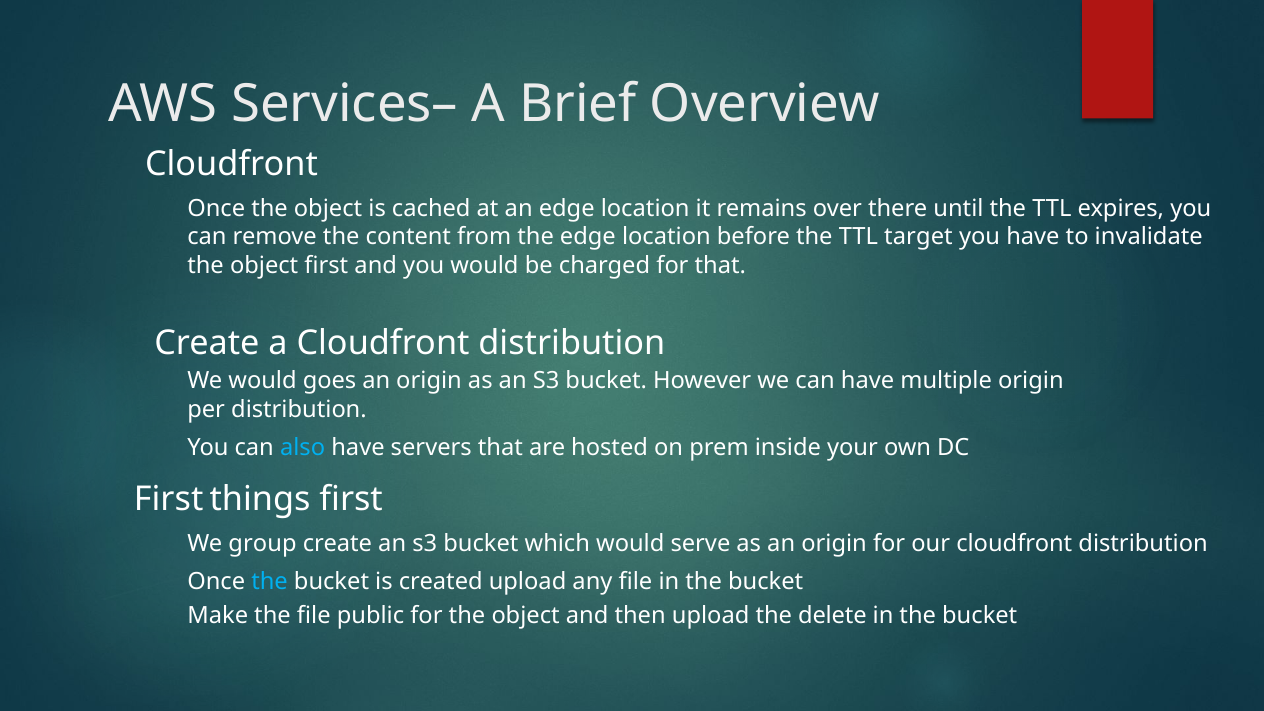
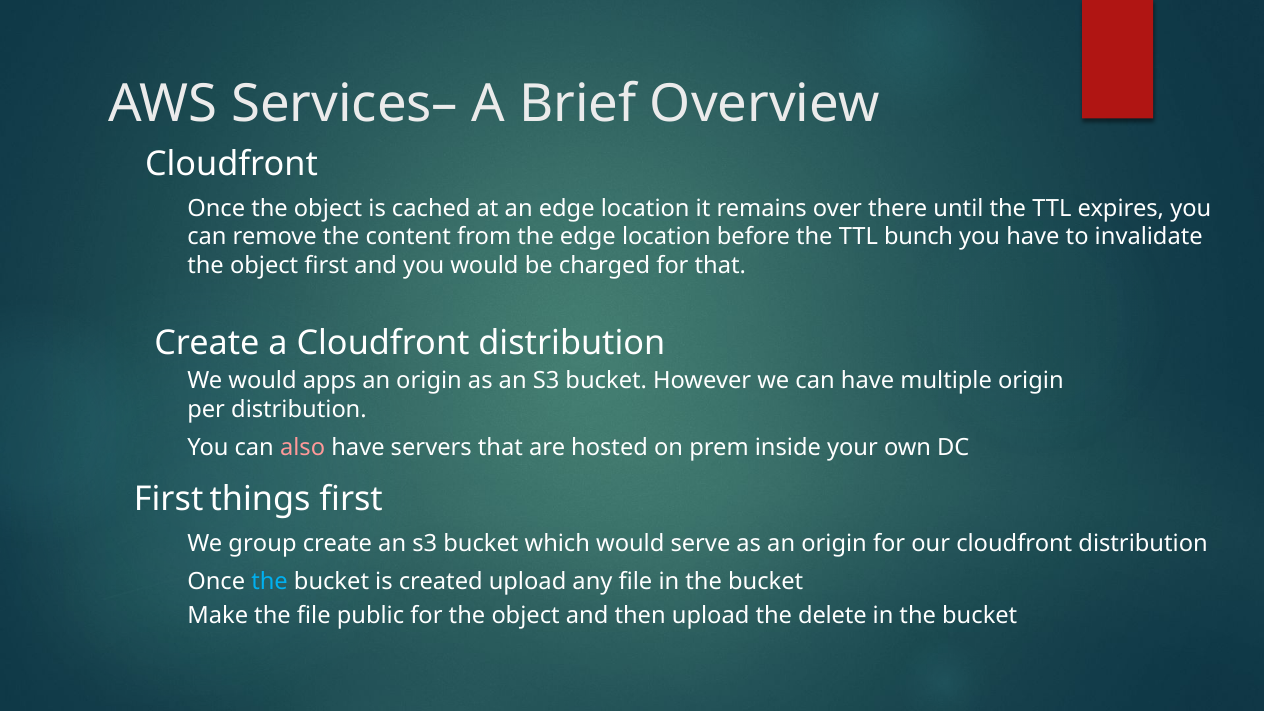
target: target -> bunch (919, 237)
goes: goes -> apps (329, 381)
also colour: light blue -> pink (303, 448)
